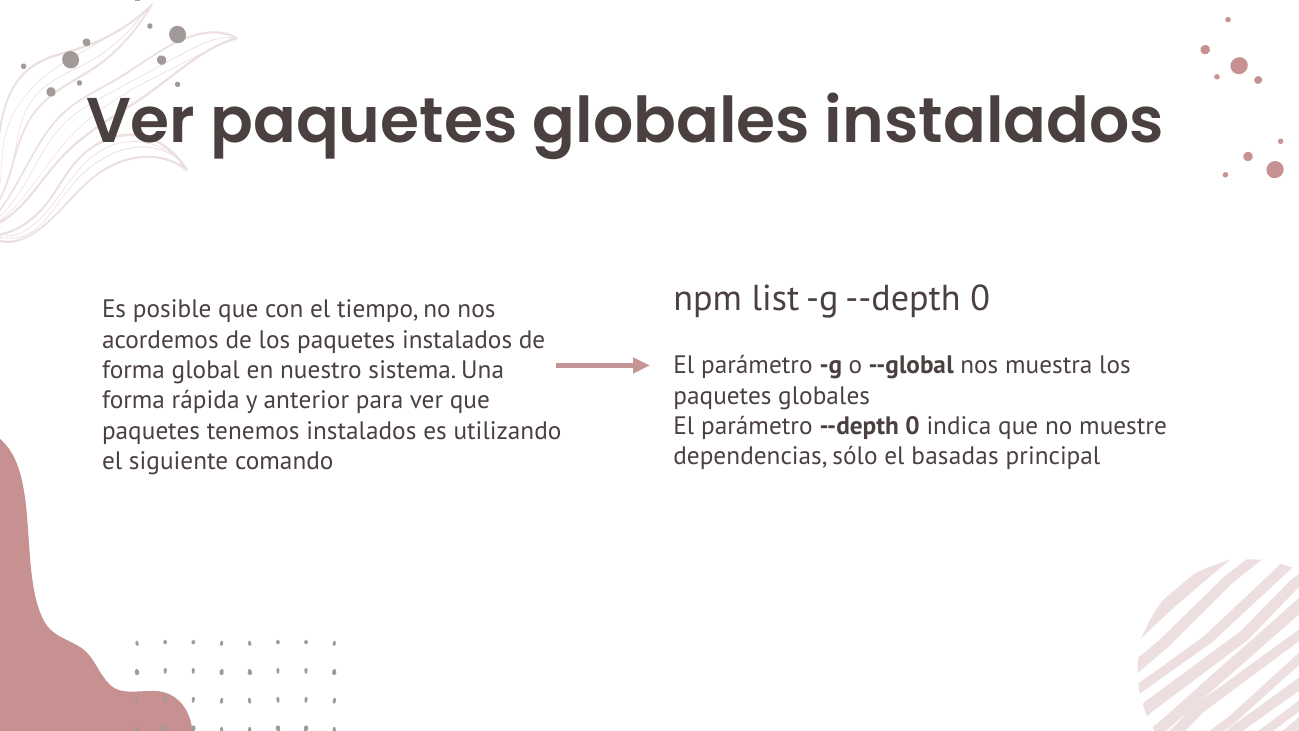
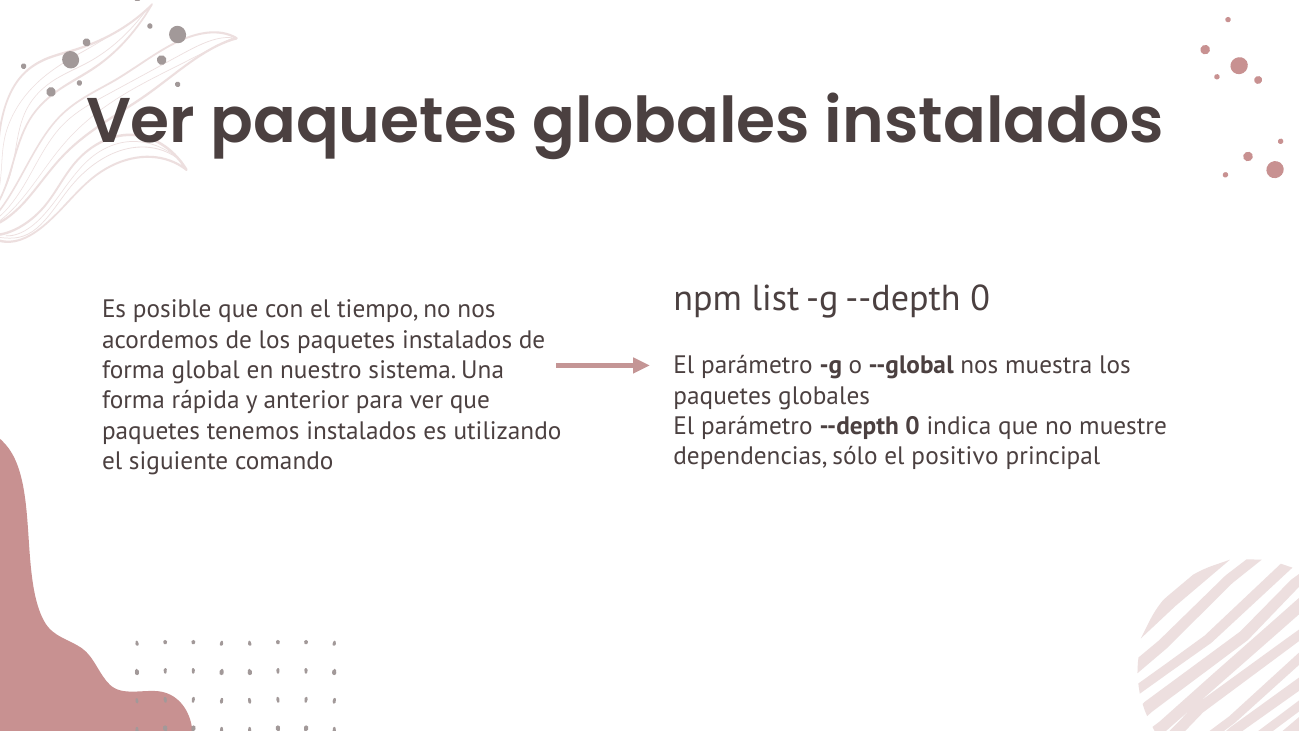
basadas: basadas -> positivo (955, 456)
